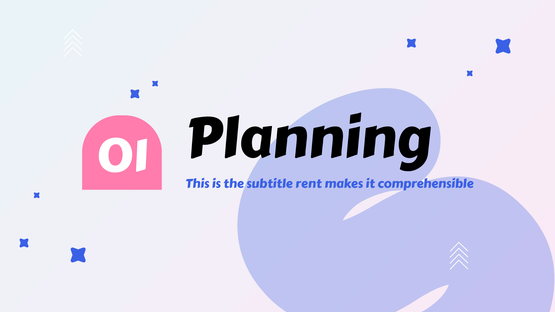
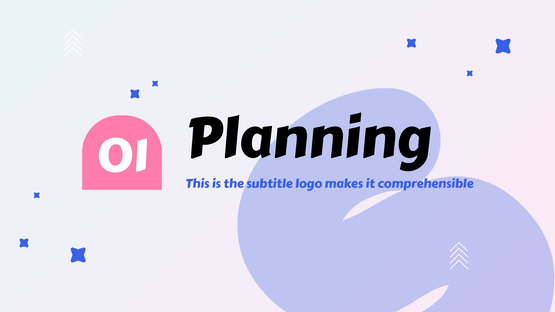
rent: rent -> logo (309, 184)
